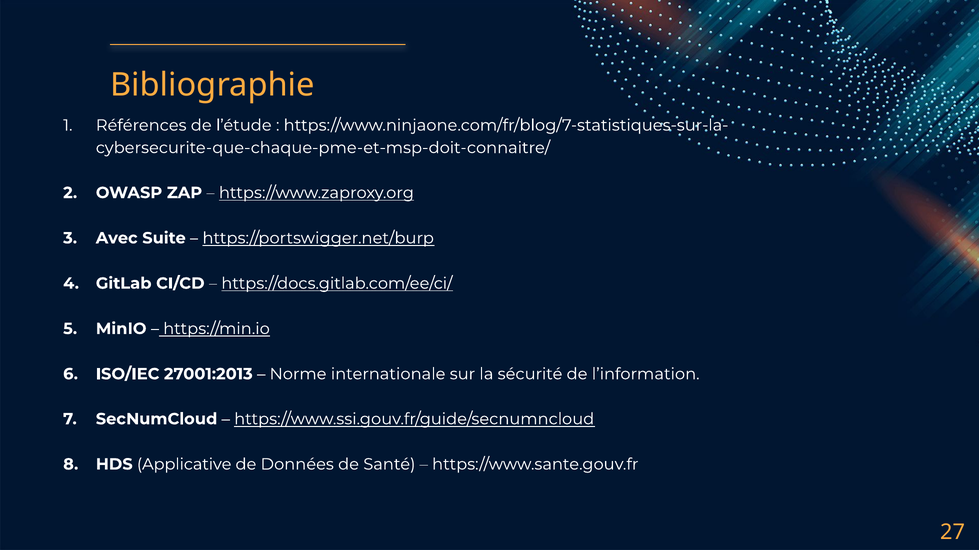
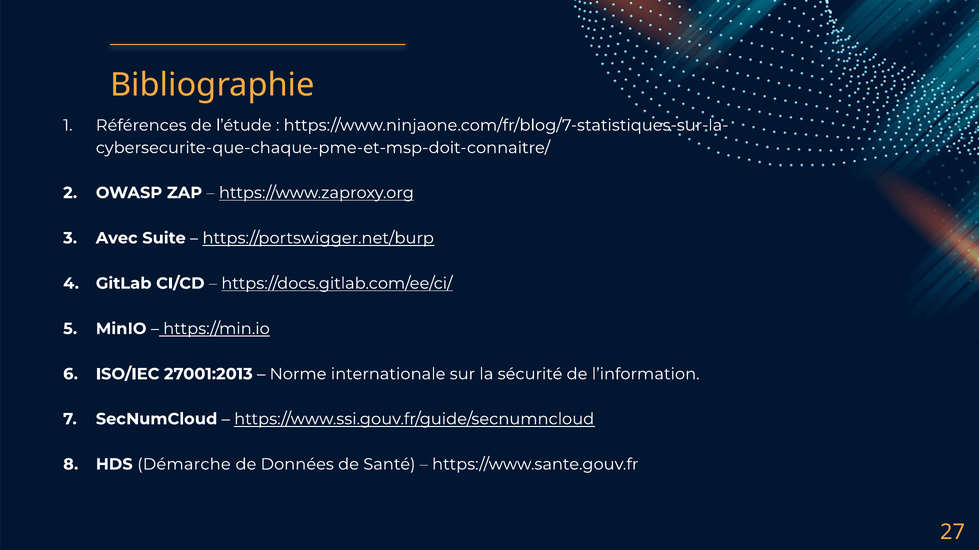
Applicative: Applicative -> Démarche (184, 465)
